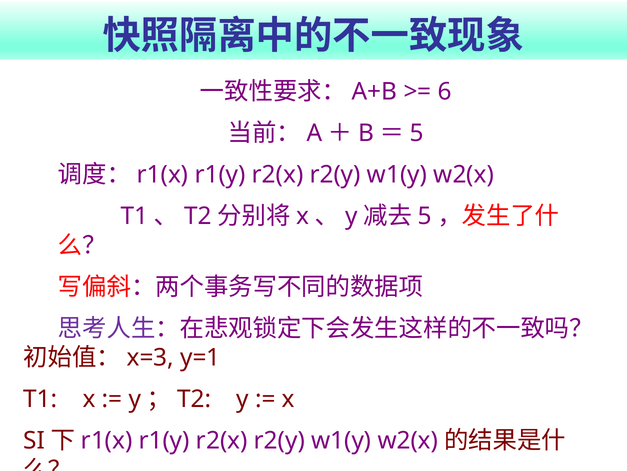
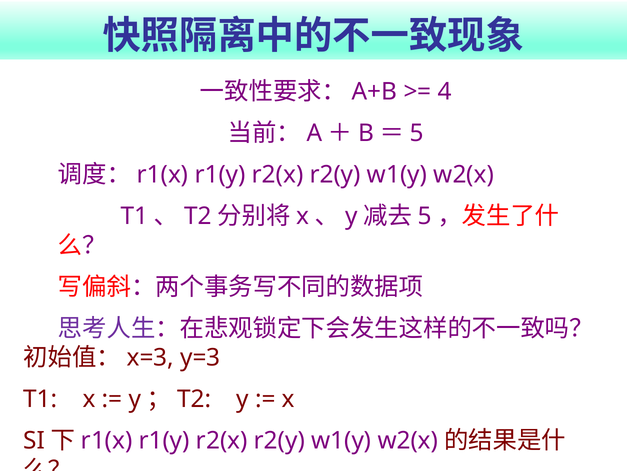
6: 6 -> 4 (445, 92)
y=1: y=1 -> y=3 (200, 357)
